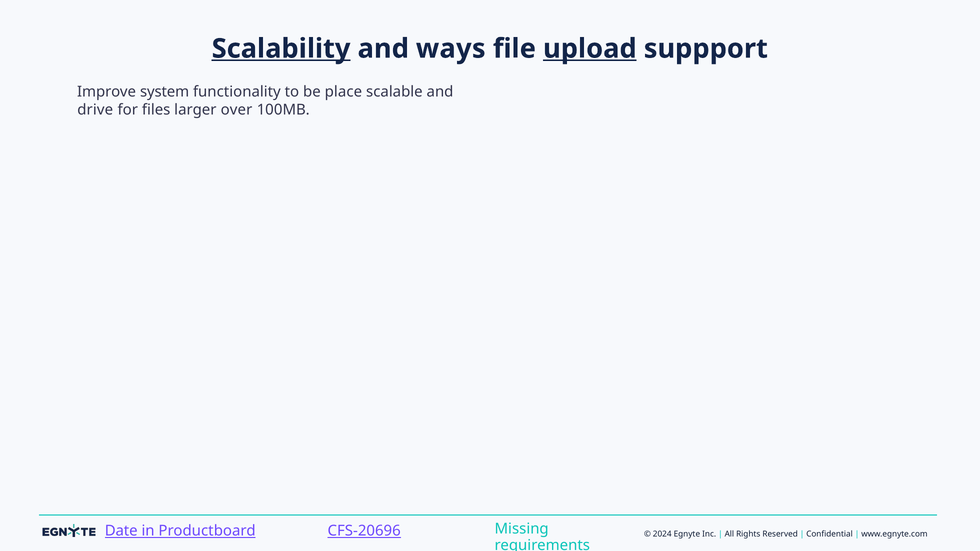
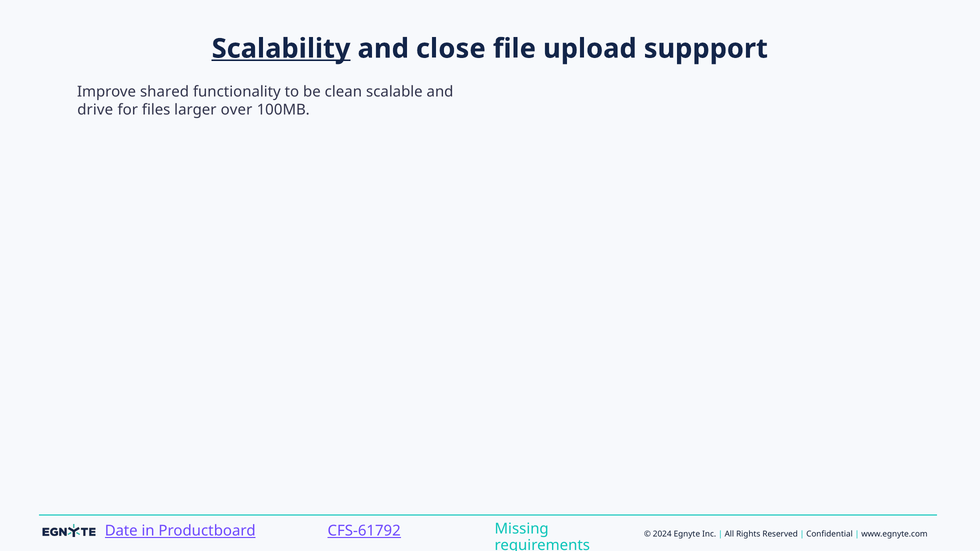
ways: ways -> close (451, 49)
upload underline: present -> none (590, 49)
system: system -> shared (164, 92)
place: place -> clean (343, 92)
CFS-20696: CFS-20696 -> CFS-61792 (364, 531)
